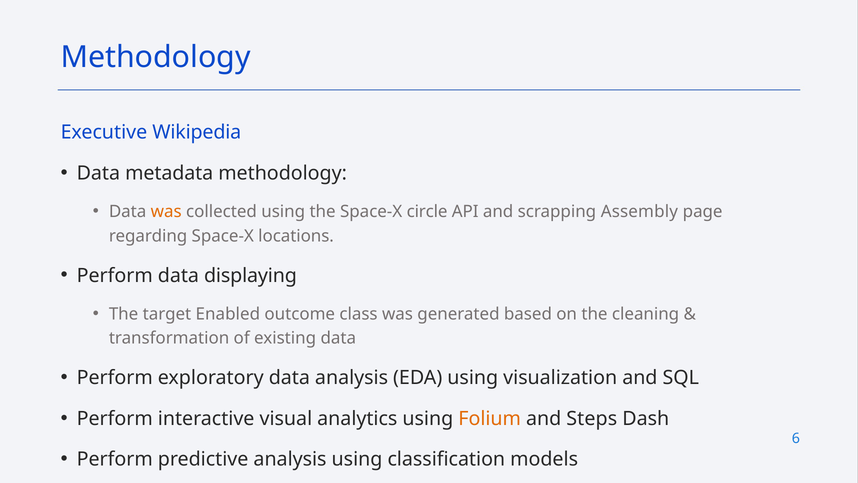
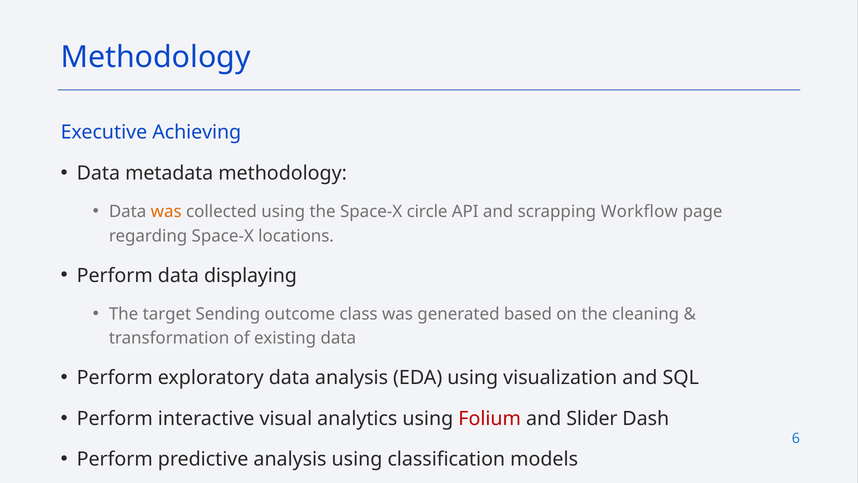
Wikipedia: Wikipedia -> Achieving (197, 132)
Assembly: Assembly -> Workflow (639, 212)
Enabled: Enabled -> Sending (228, 314)
Folium colour: orange -> red (490, 418)
Steps: Steps -> Slider (592, 418)
